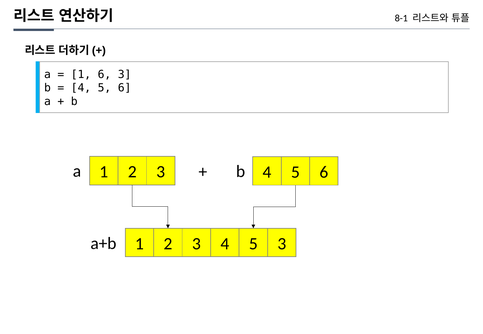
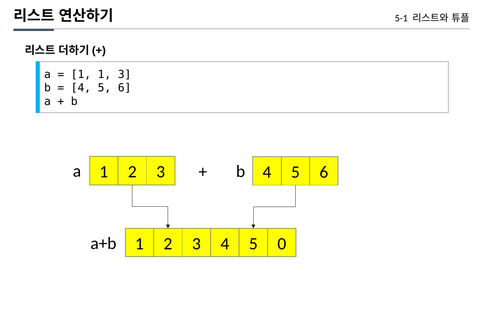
8-1: 8-1 -> 5-1 (401, 18)
1 6: 6 -> 1 (104, 75)
5 3: 3 -> 0 (282, 244)
